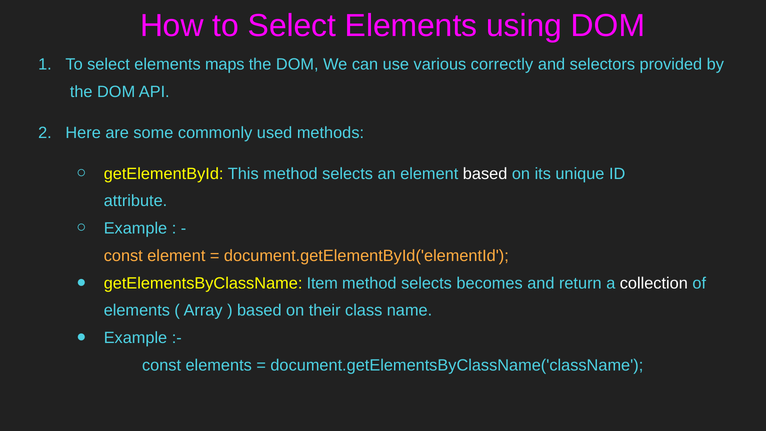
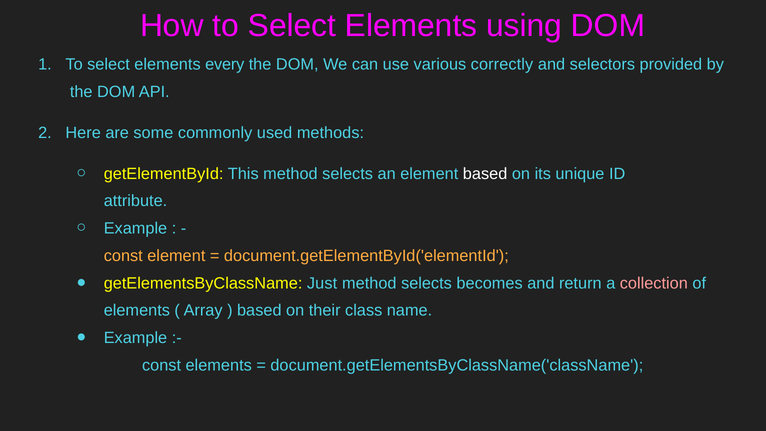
maps: maps -> every (225, 64)
Item: Item -> Just (322, 283)
collection colour: white -> pink (654, 283)
